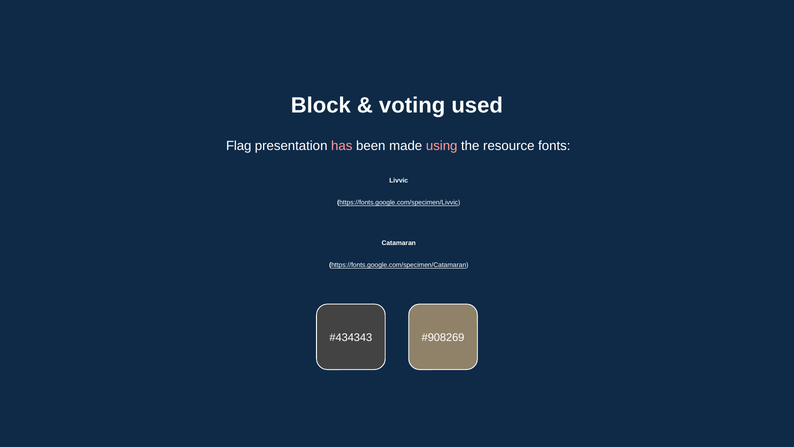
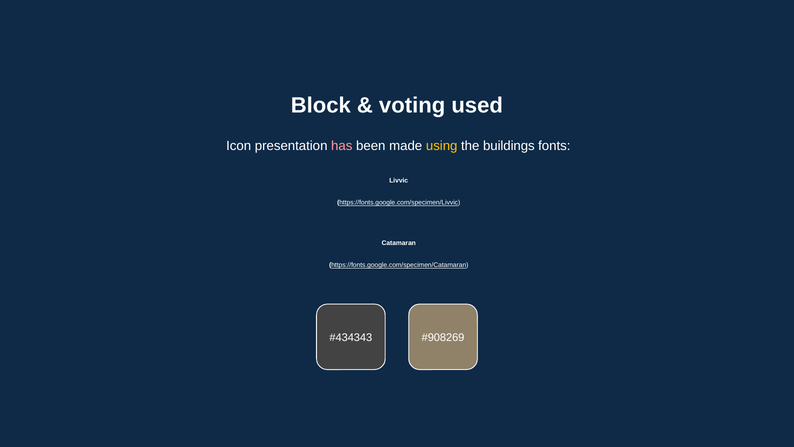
Flag: Flag -> Icon (239, 146)
using colour: pink -> yellow (442, 146)
resource: resource -> buildings (509, 146)
